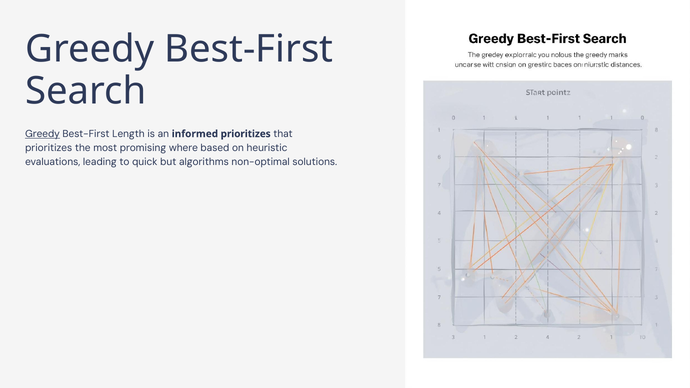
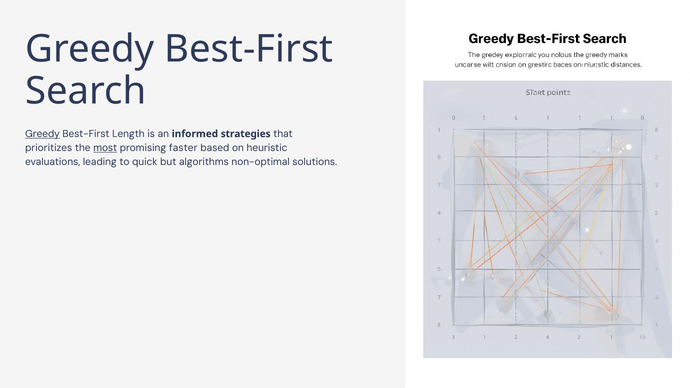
informed prioritizes: prioritizes -> strategies (246, 134)
most underline: none -> present (105, 148)
where: where -> faster (183, 148)
